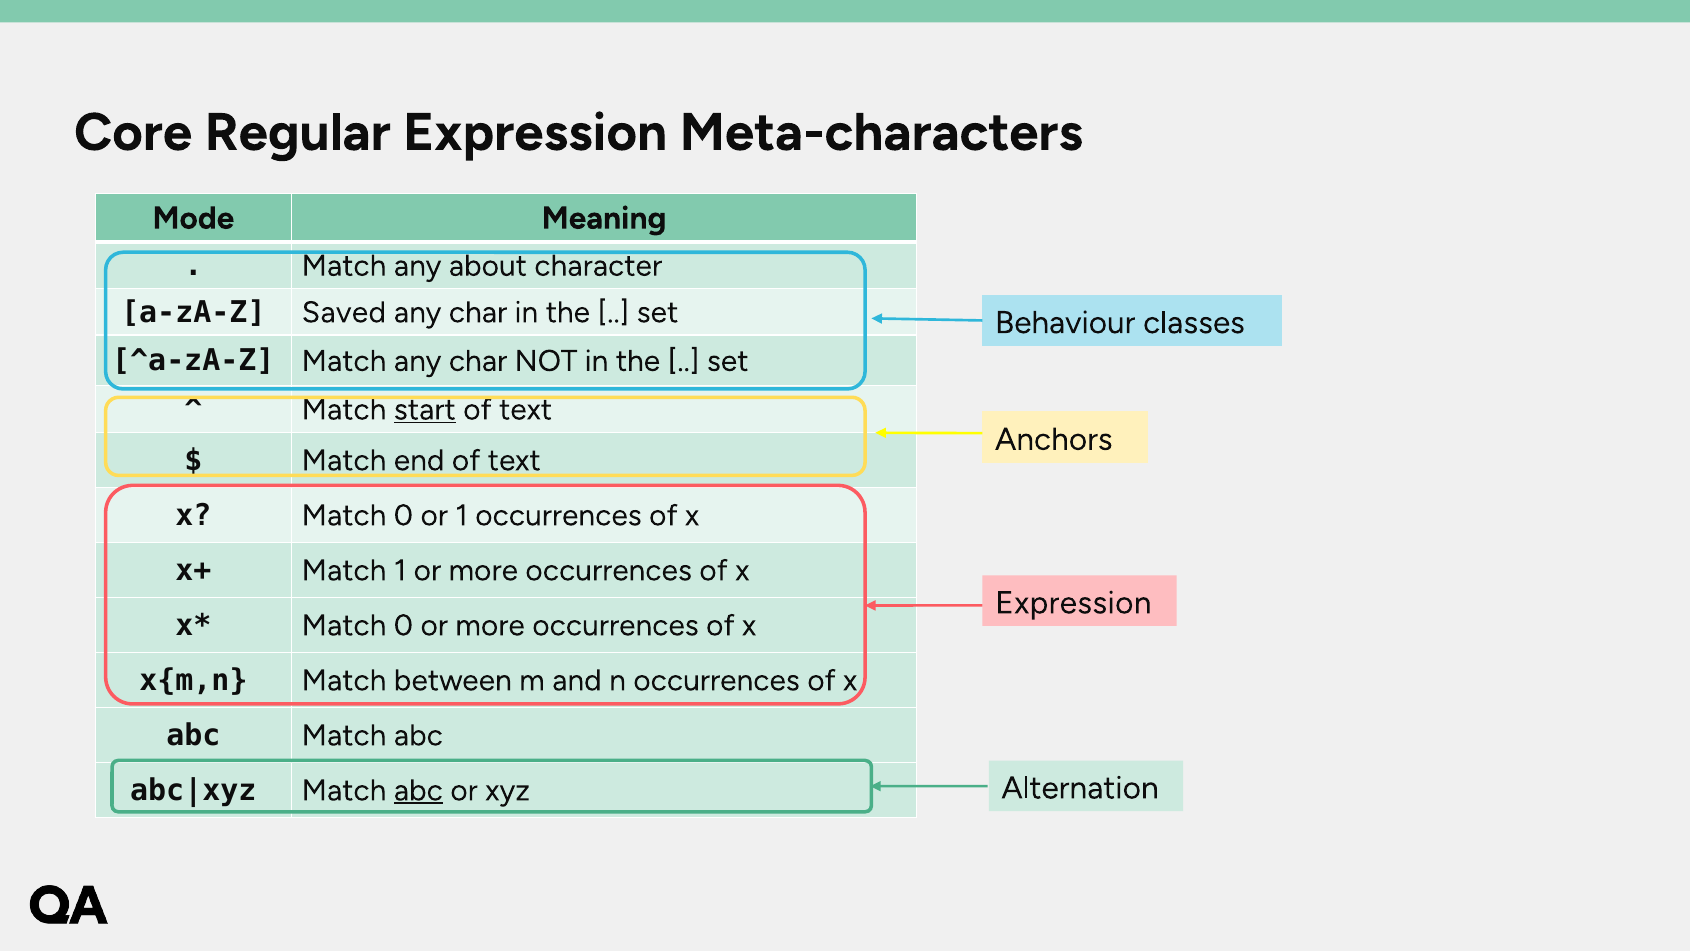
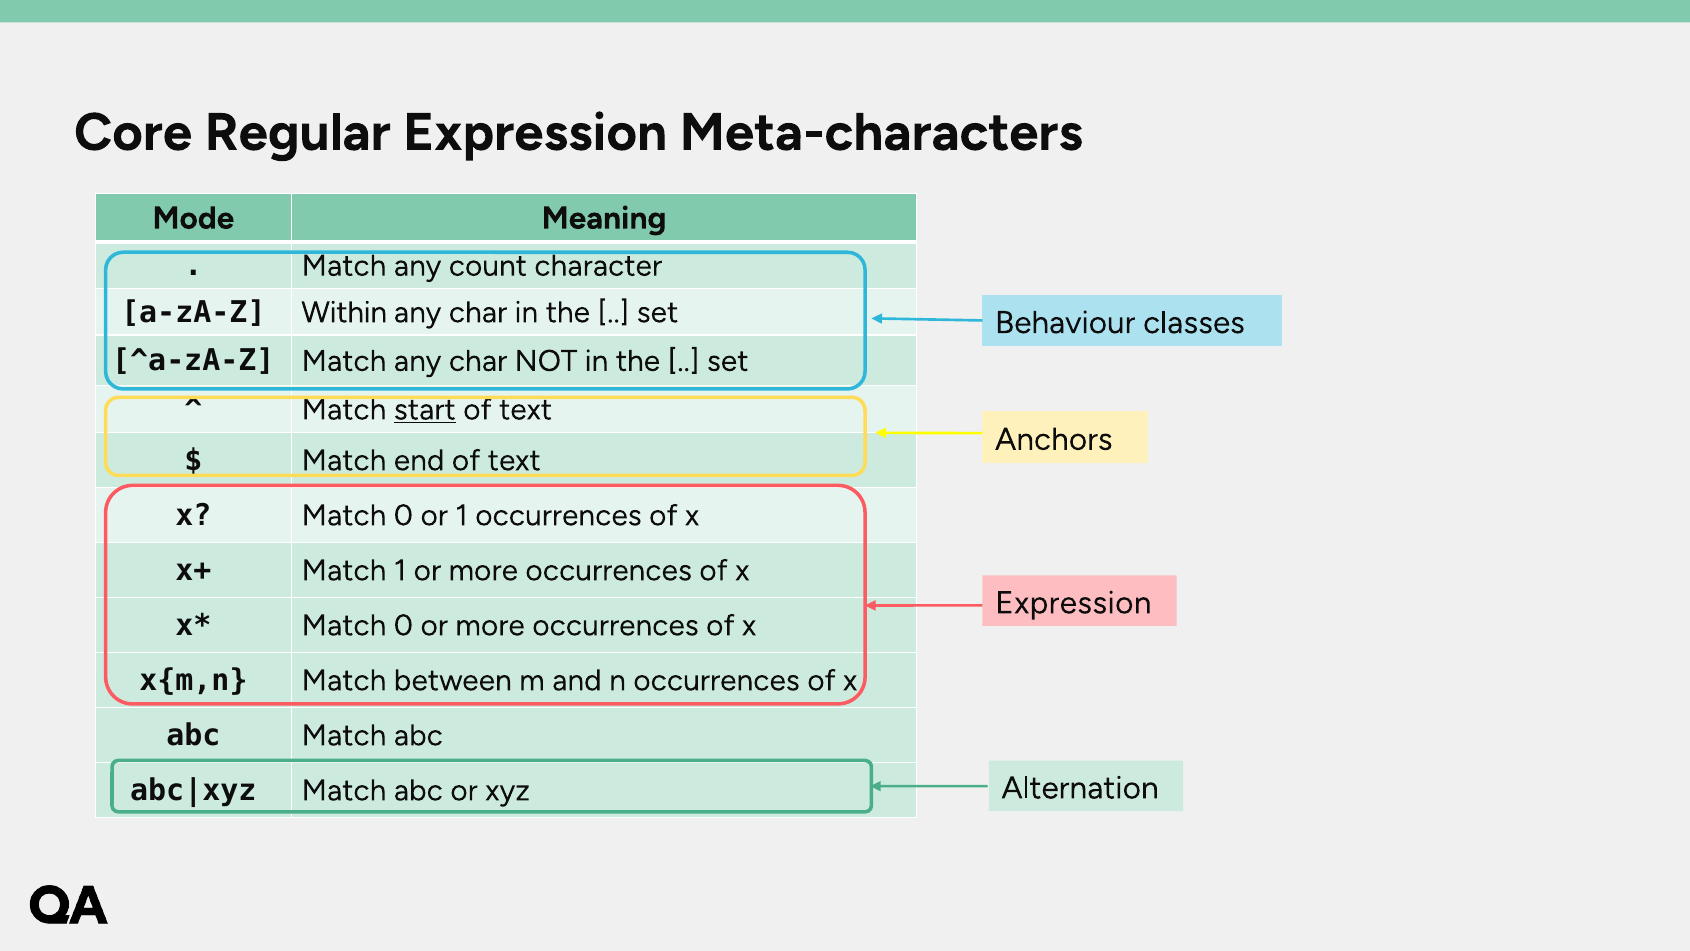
about: about -> count (488, 266)
Saved: Saved -> Within (344, 312)
abc underline: present -> none (418, 790)
